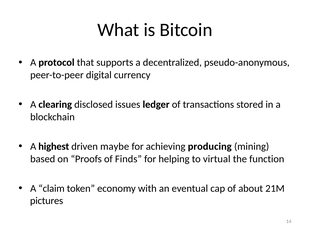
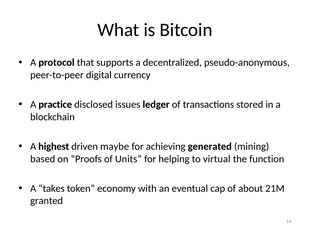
clearing: clearing -> practice (55, 105)
producing: producing -> generated (210, 147)
Finds: Finds -> Units (128, 159)
claim: claim -> takes (52, 189)
pictures: pictures -> granted (47, 201)
